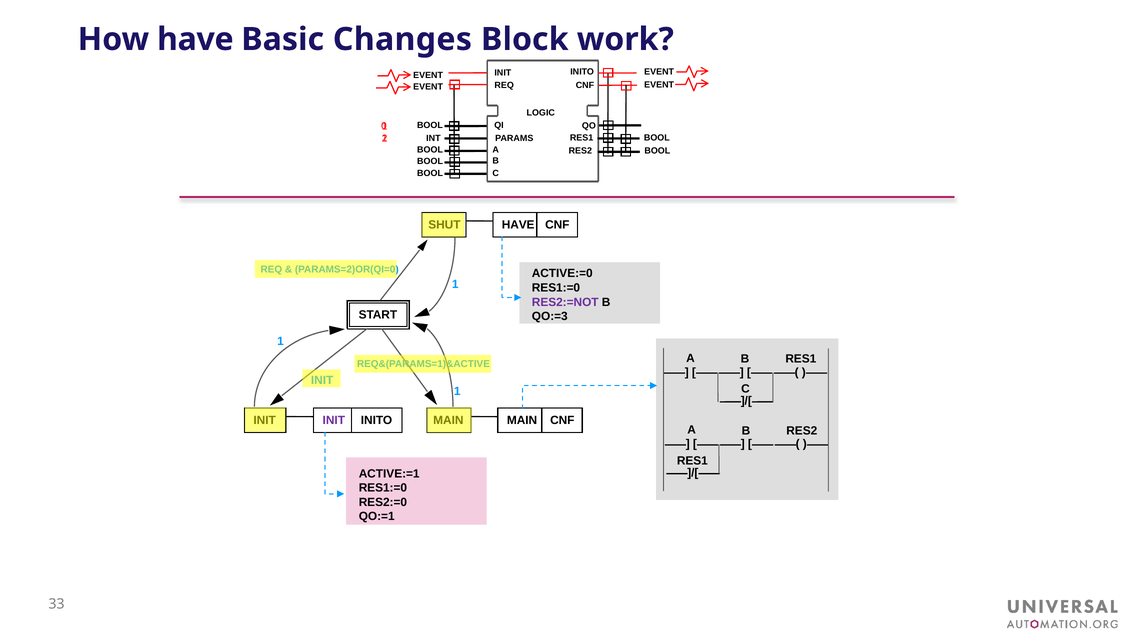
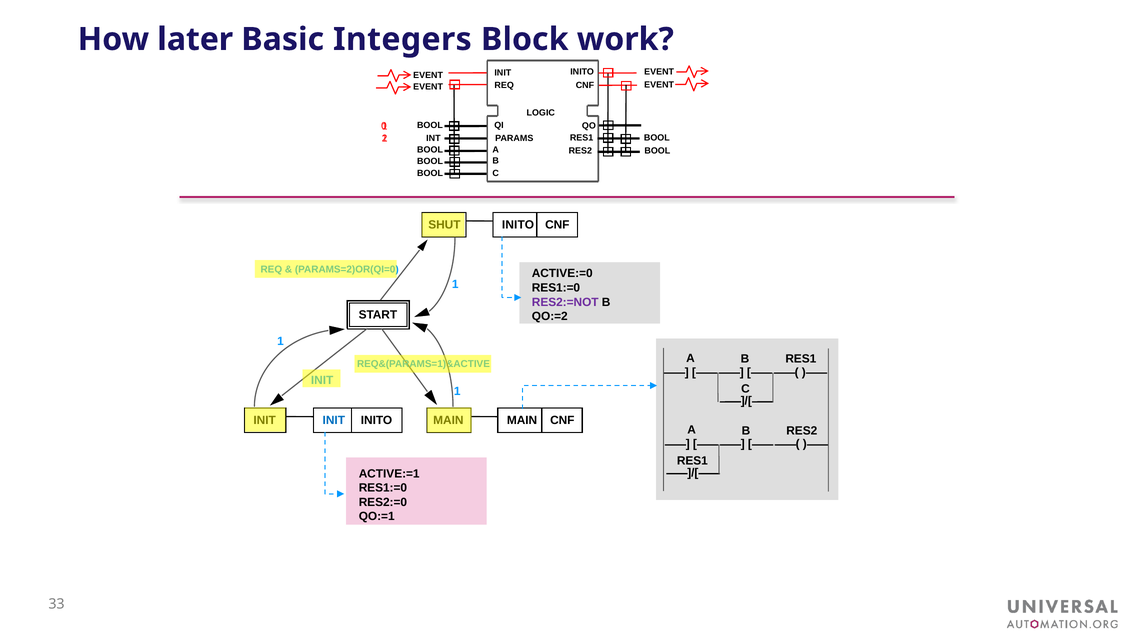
How have: have -> later (195, 39)
Changes: Changes -> Integers (402, 39)
HAVE: HAVE -> INITO (518, 225)
QO:=3: QO:=3 -> QO:=2 (550, 316)
INIT colour: purple -> blue (334, 420)
